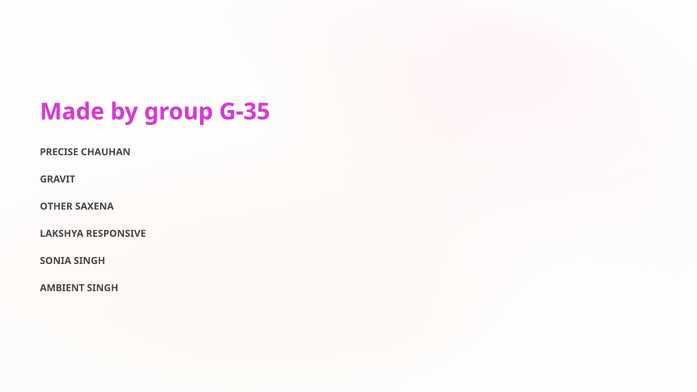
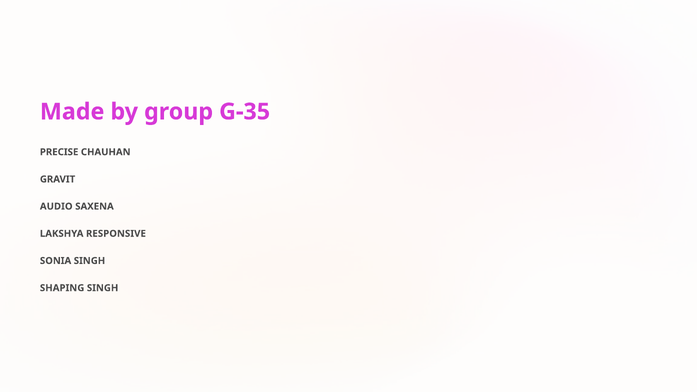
OTHER: OTHER -> AUDIO (56, 206)
AMBIENT: AMBIENT -> SHAPING (62, 288)
